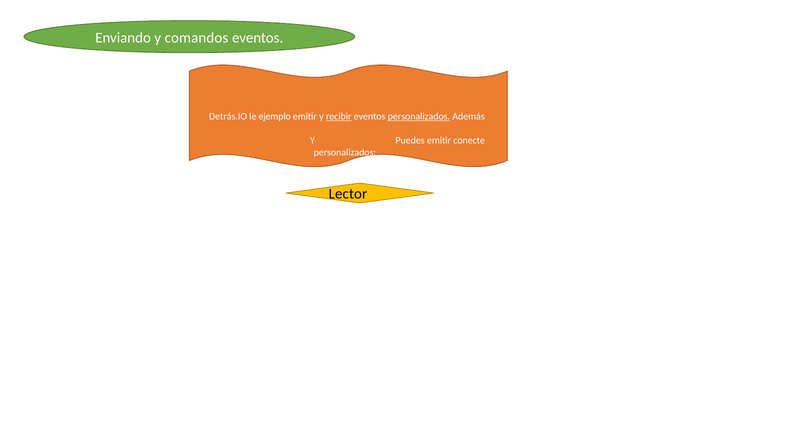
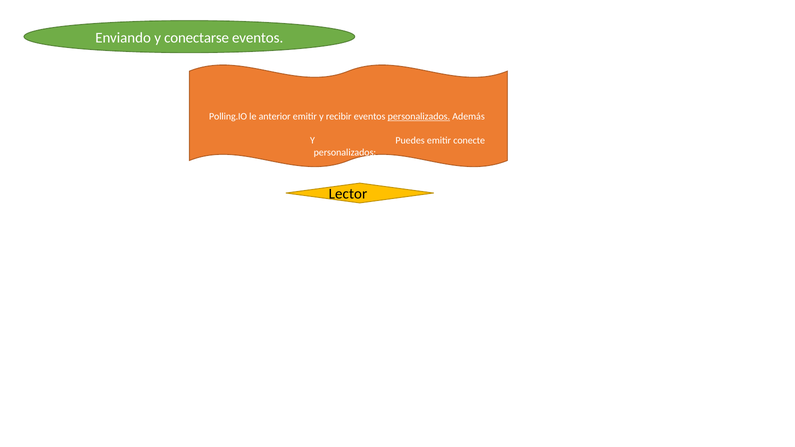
comandos: comandos -> conectarse (197, 38)
Detrás.IO: Detrás.IO -> Polling.IO (228, 117)
ejemplo: ejemplo -> anterior (275, 117)
recibir underline: present -> none (339, 117)
